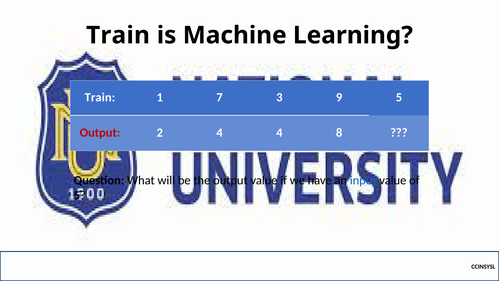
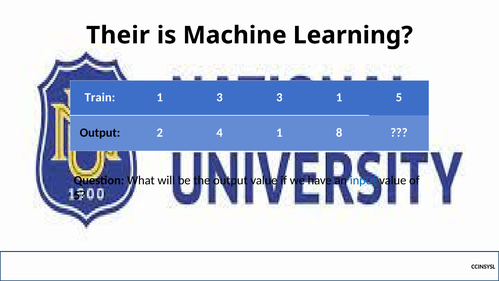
Train: Train -> Their (118, 35)
1 7: 7 -> 3 (220, 97)
3 9: 9 -> 1 (339, 97)
Output colour: red -> black (100, 133)
4 4: 4 -> 1 (279, 133)
